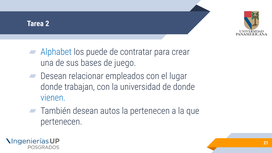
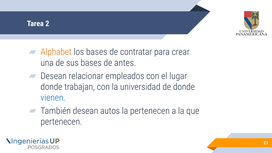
Alphabet colour: blue -> orange (56, 52)
los puede: puede -> bases (97, 52)
juego: juego -> antes (125, 63)
